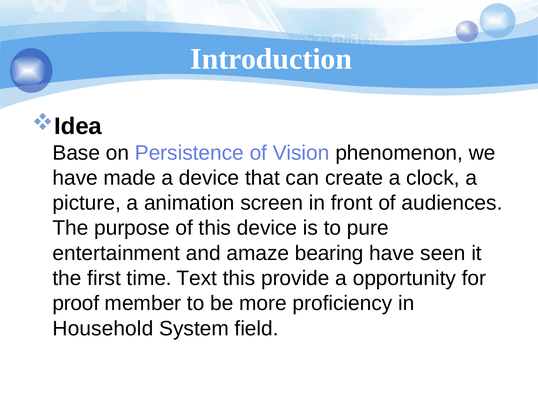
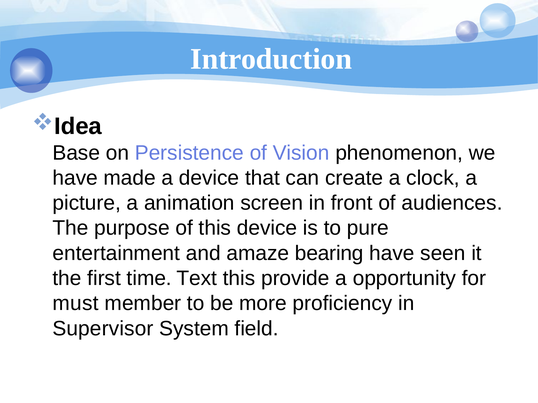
proof: proof -> must (76, 304)
Household: Household -> Supervisor (103, 329)
